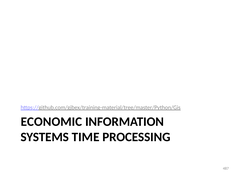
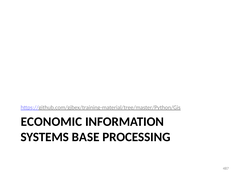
TIME: TIME -> BASE (86, 137)
